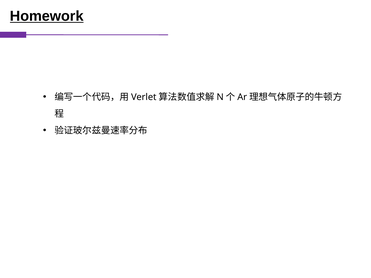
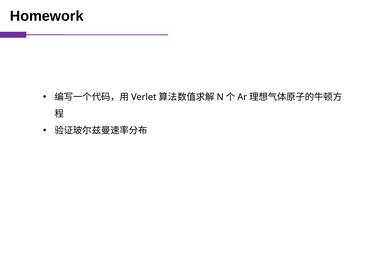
Homework underline: present -> none (47, 16)
